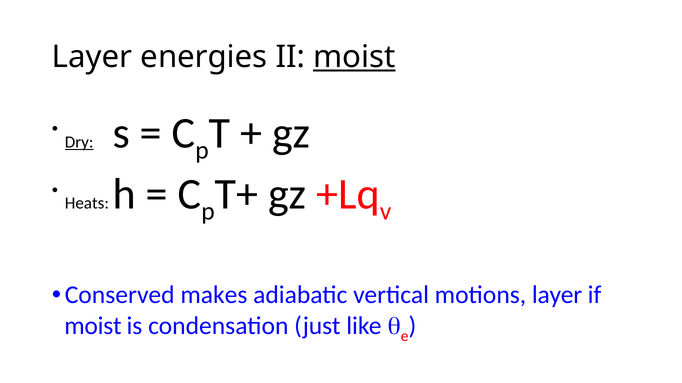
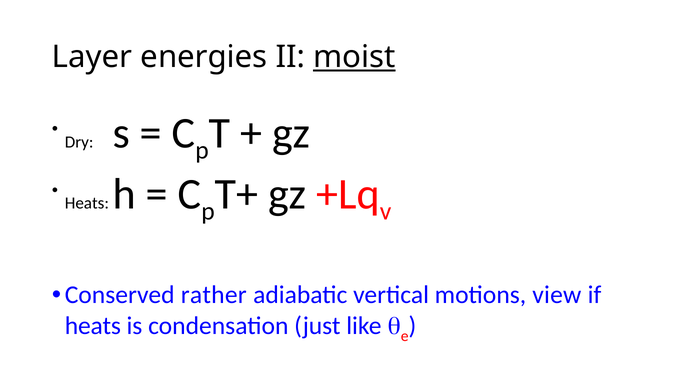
Dry underline: present -> none (79, 142)
makes: makes -> rather (214, 295)
motions layer: layer -> view (557, 295)
moist: moist -> heats (93, 326)
